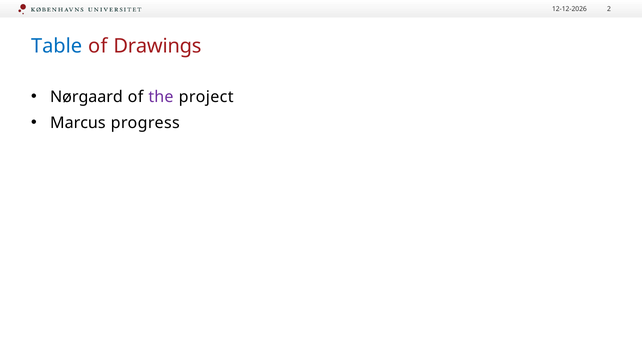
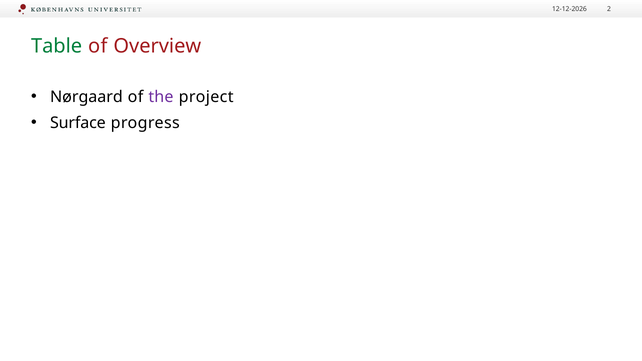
Table colour: blue -> green (57, 46)
Drawings: Drawings -> Overview (157, 46)
Marcus: Marcus -> Surface (78, 123)
